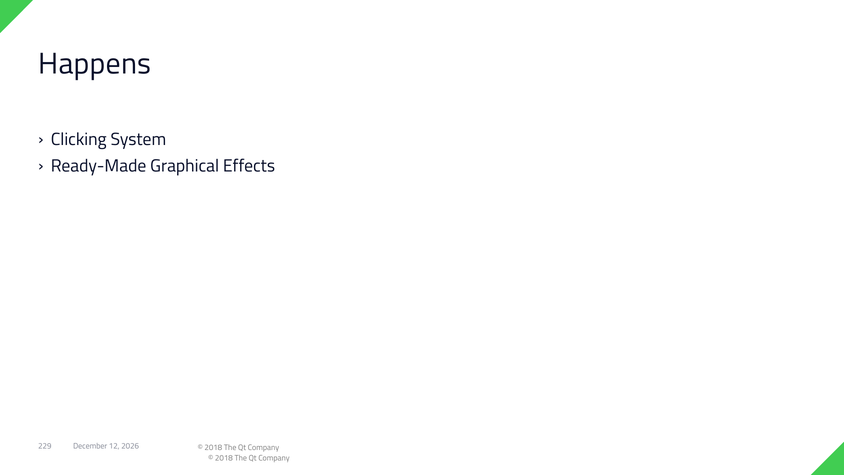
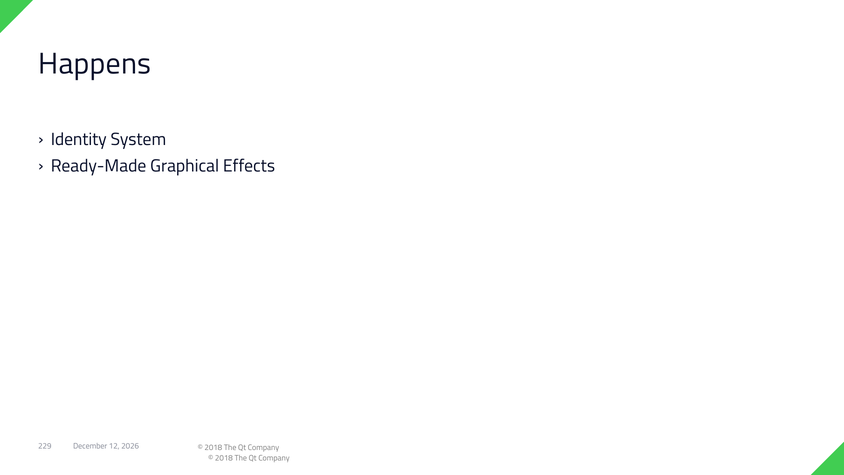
Clicking: Clicking -> Identity (79, 140)
